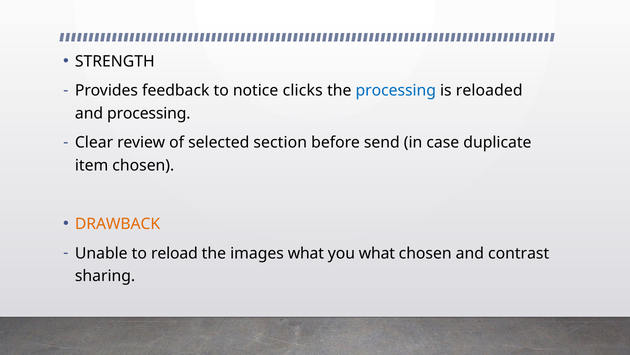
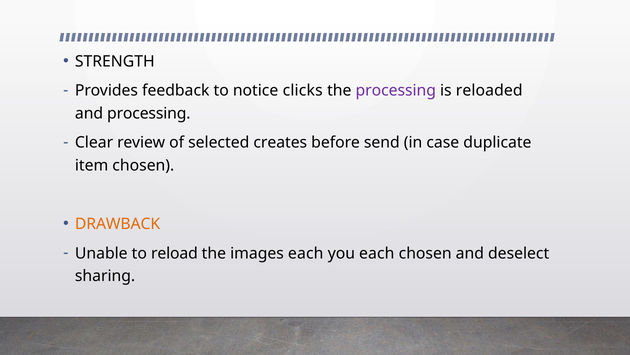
processing colour: blue -> purple (396, 91)
section: section -> creates (280, 143)
images what: what -> each (306, 253)
you what: what -> each (377, 253)
contrast: contrast -> deselect (519, 253)
